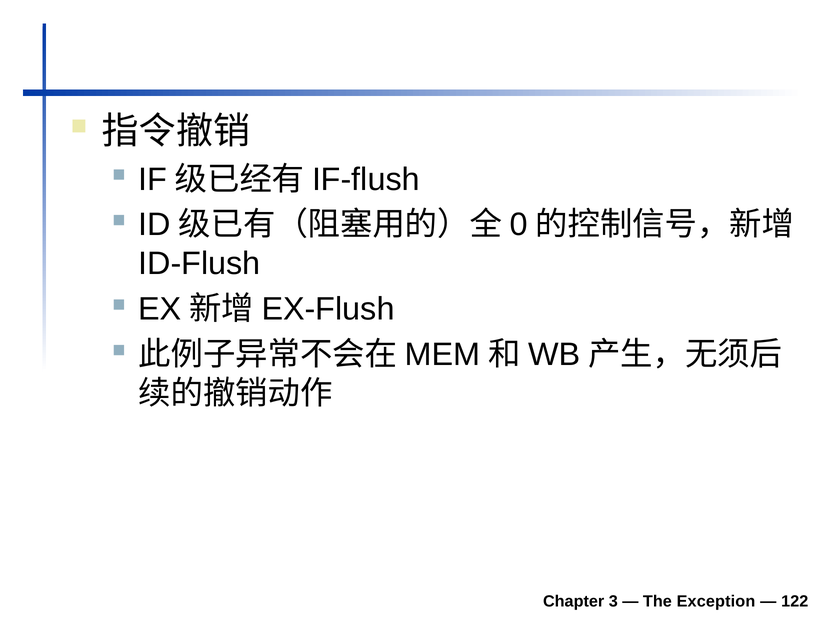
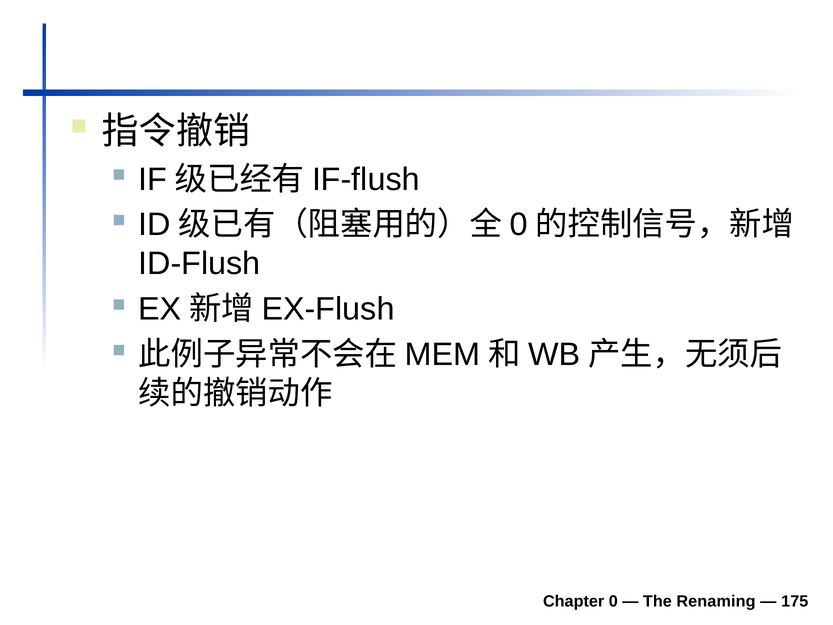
Chapter 3: 3 -> 0 (613, 601)
Exception: Exception -> Renaming (716, 601)
122: 122 -> 175 (795, 601)
